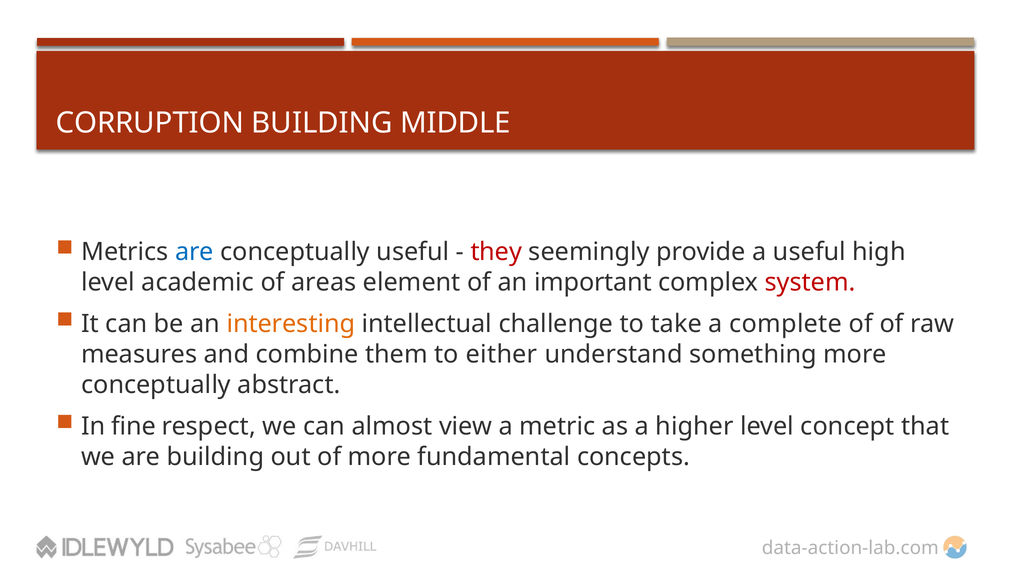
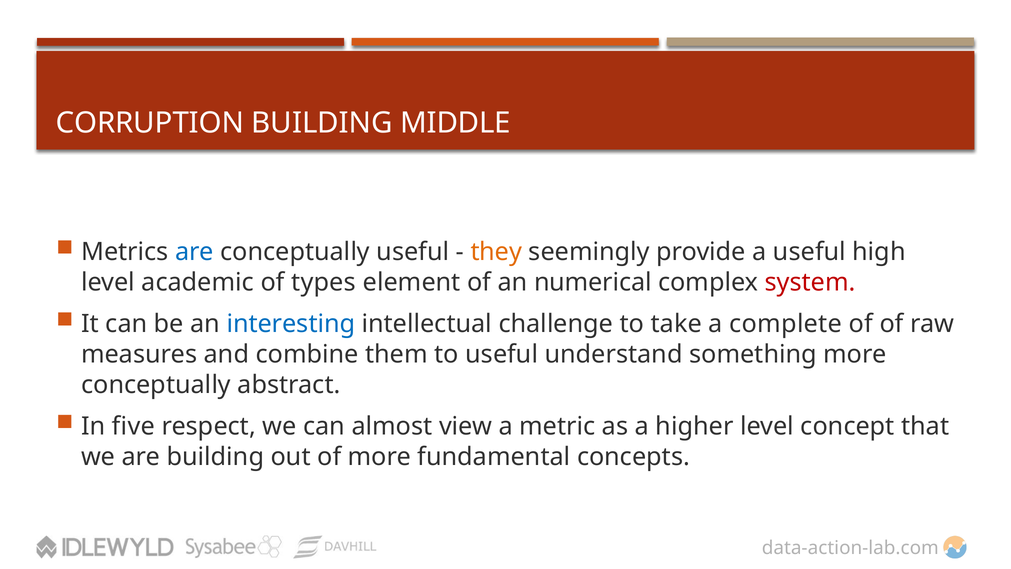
they colour: red -> orange (496, 252)
areas: areas -> types (324, 282)
important: important -> numerical (593, 282)
interesting colour: orange -> blue (291, 324)
to either: either -> useful (502, 354)
fine: fine -> five (133, 426)
